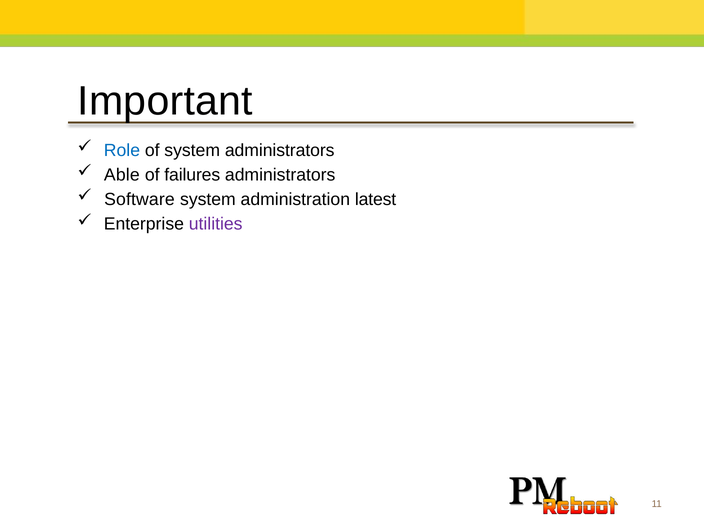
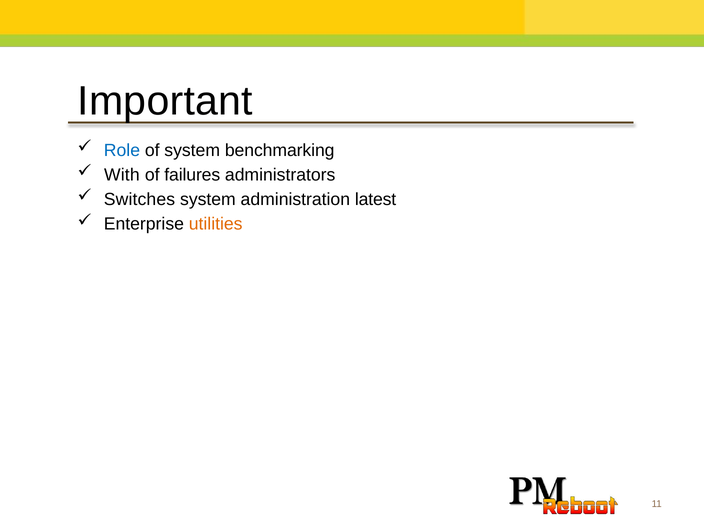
system administrators: administrators -> benchmarking (280, 150)
Able: Able -> With (122, 175)
Software: Software -> Switches (139, 200)
utilities colour: purple -> orange (216, 224)
